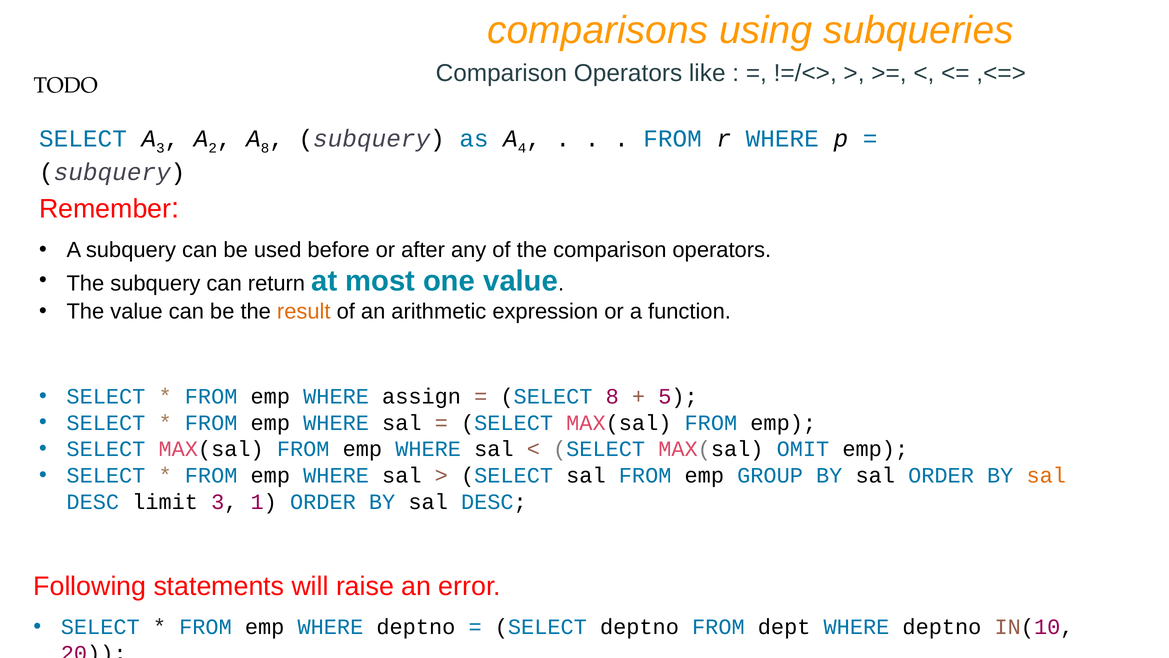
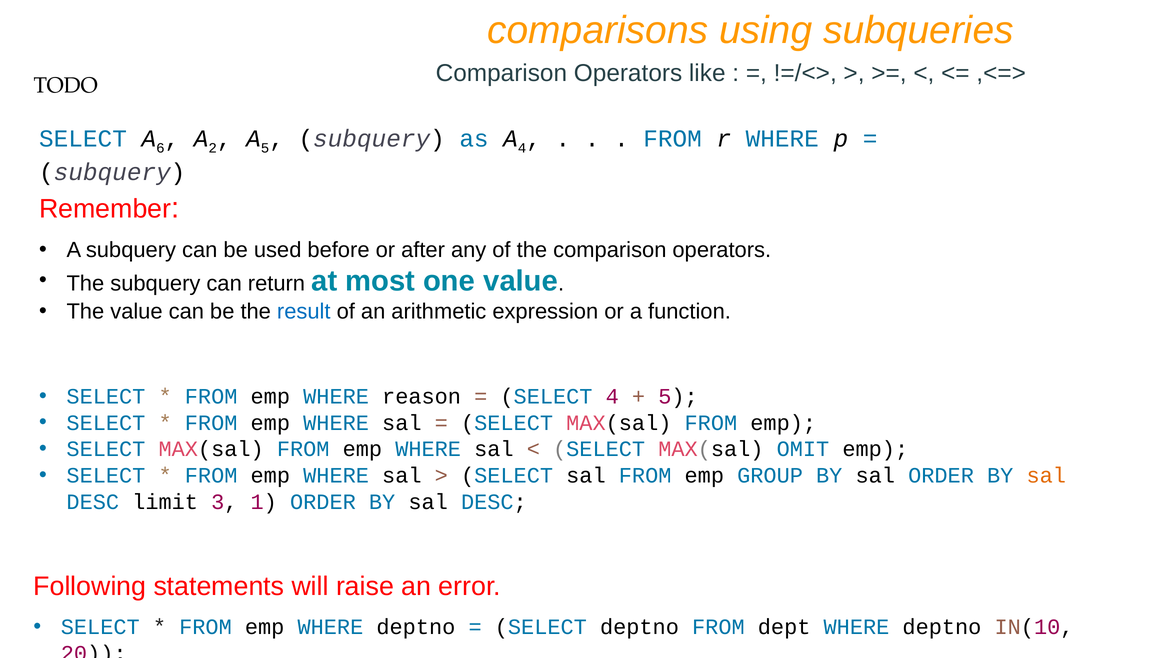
A 3: 3 -> 6 (160, 148)
A 8: 8 -> 5 (265, 148)
result colour: orange -> blue (304, 311)
assign: assign -> reason (422, 396)
SELECT 8: 8 -> 4 (612, 396)
